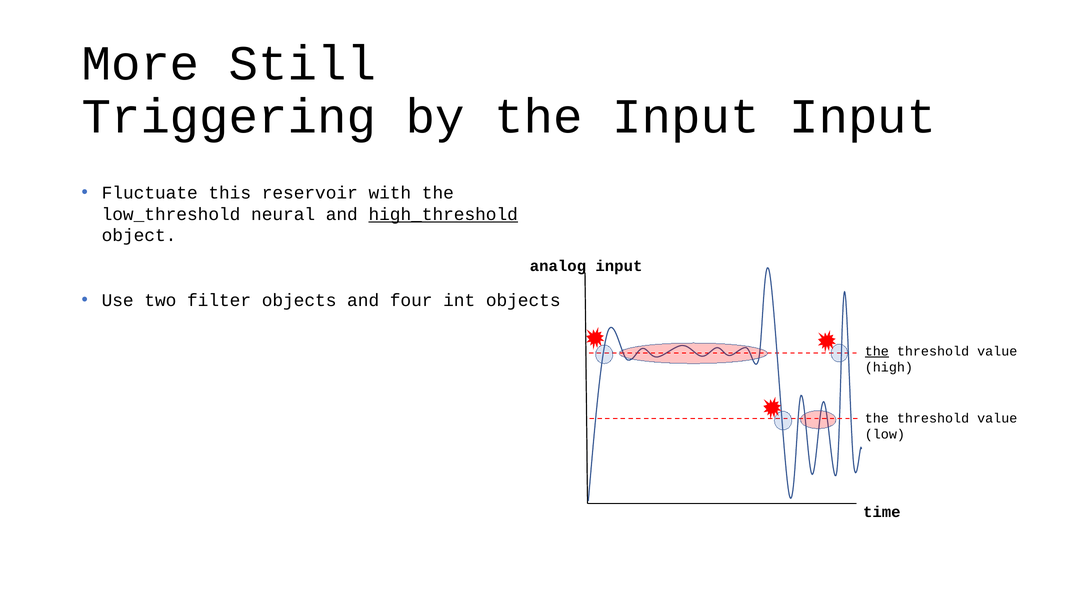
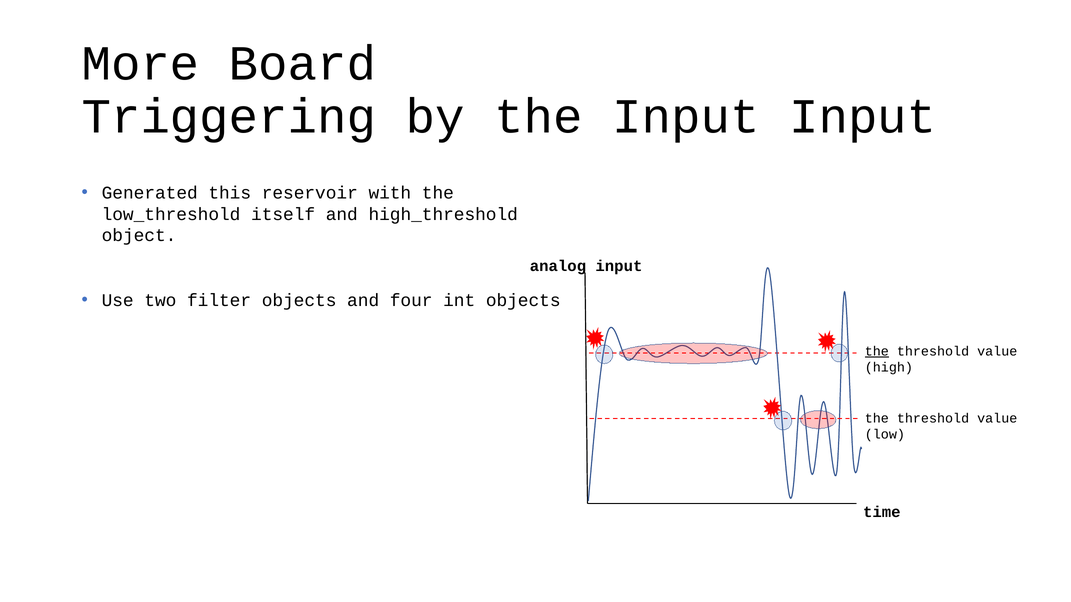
Still: Still -> Board (303, 63)
Fluctuate: Fluctuate -> Generated (150, 193)
neural: neural -> itself (283, 214)
high_threshold underline: present -> none (443, 214)
